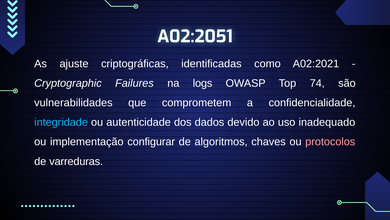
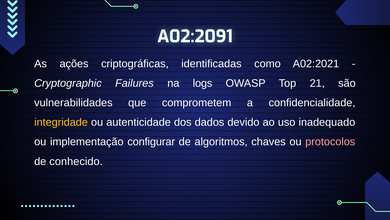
A02:2051: A02:2051 -> A02:2091 (195, 36)
ajuste: ajuste -> ações (74, 63)
74: 74 -> 21 (317, 83)
integridade colour: light blue -> yellow (61, 122)
varreduras: varreduras -> conhecido (76, 161)
